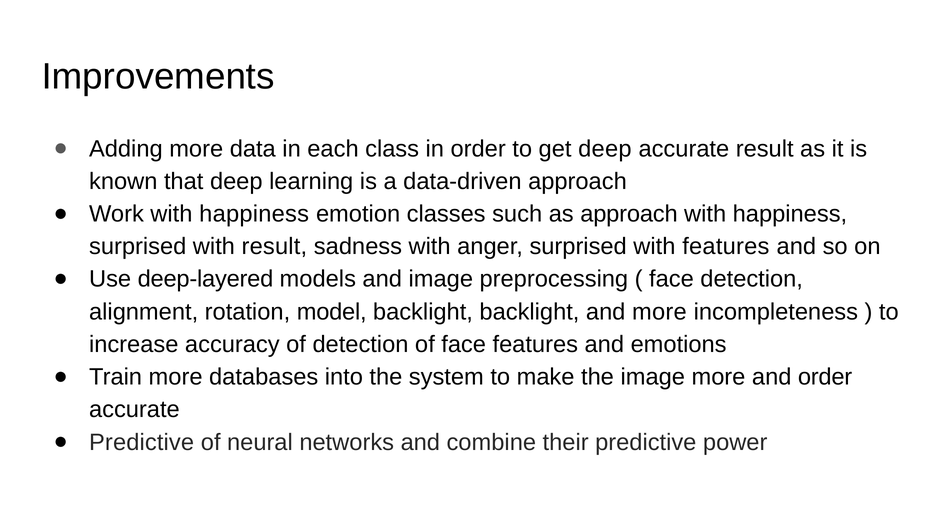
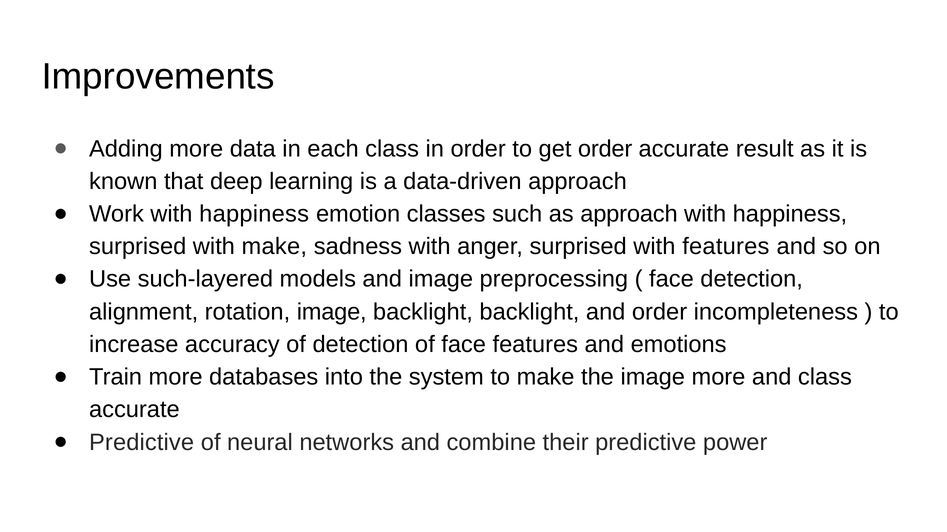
get deep: deep -> order (605, 149)
with result: result -> make (274, 247)
deep-layered: deep-layered -> such-layered (205, 280)
rotation model: model -> image (332, 312)
and more: more -> order (660, 312)
and order: order -> class (825, 378)
